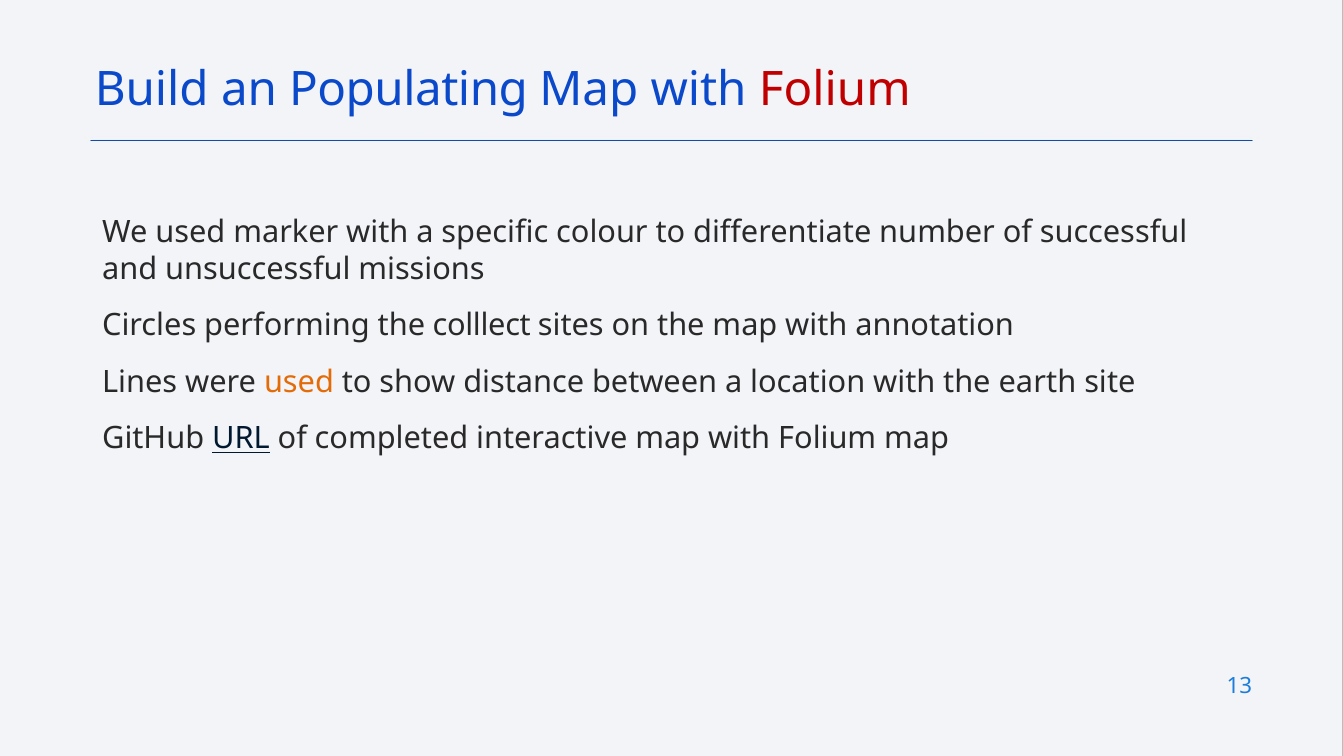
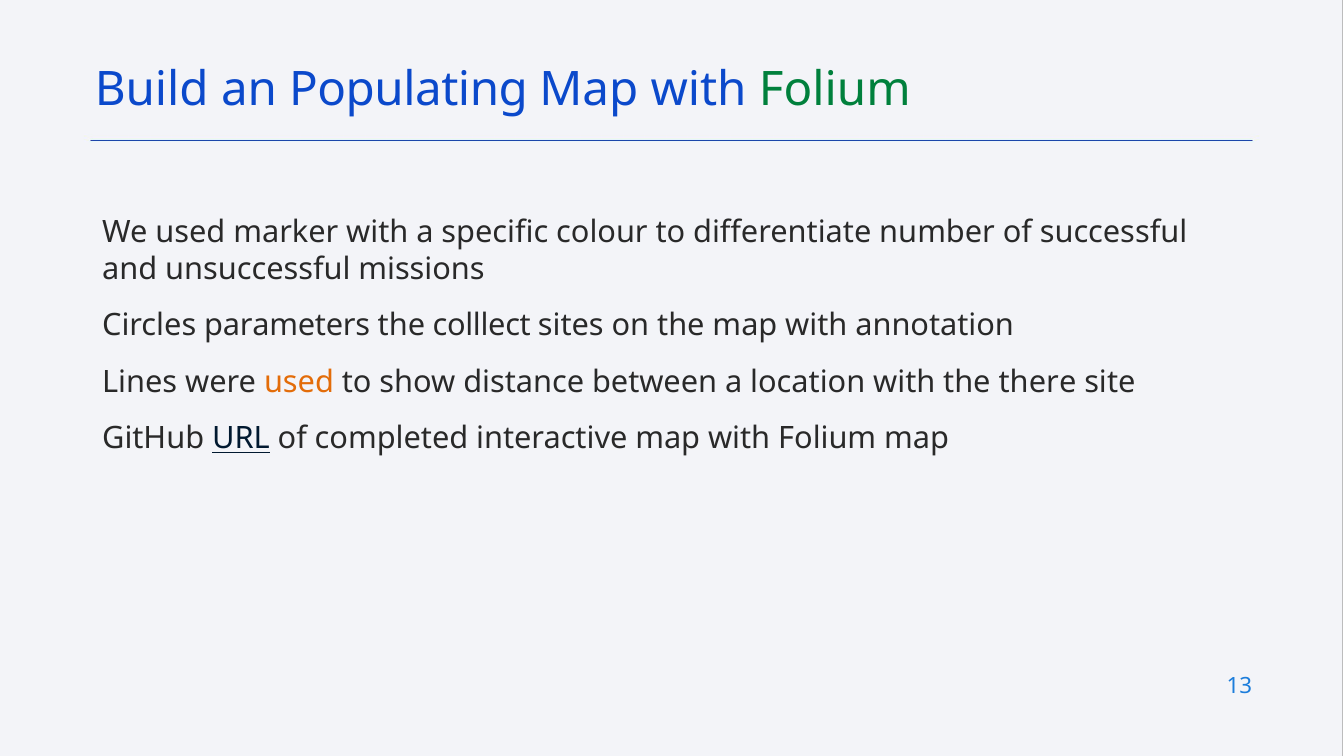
Folium colour: red -> green (835, 90)
performing: performing -> parameters (287, 325)
earth: earth -> there (1037, 382)
